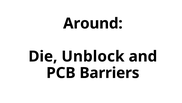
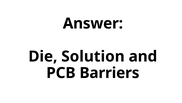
Around: Around -> Answer (93, 23)
Unblock: Unblock -> Solution (93, 56)
